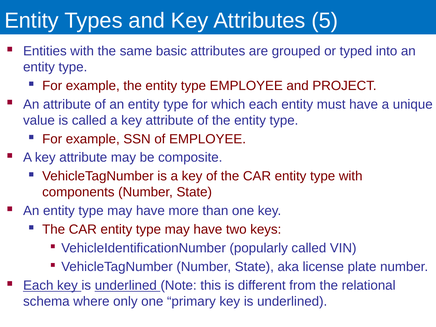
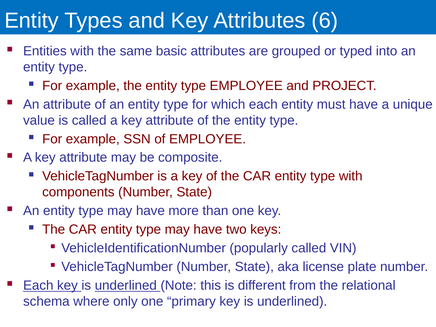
5: 5 -> 6 (325, 21)
